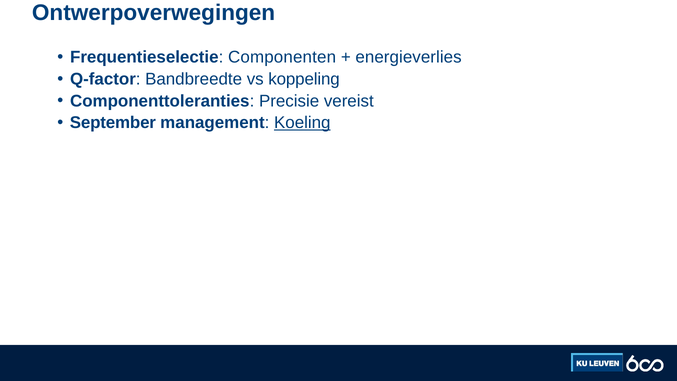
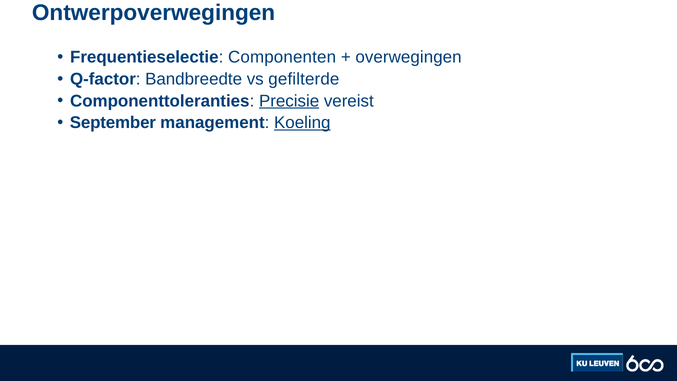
energieverlies: energieverlies -> overwegingen (409, 57)
koppeling: koppeling -> gefilterde (304, 79)
Precisie underline: none -> present (289, 101)
